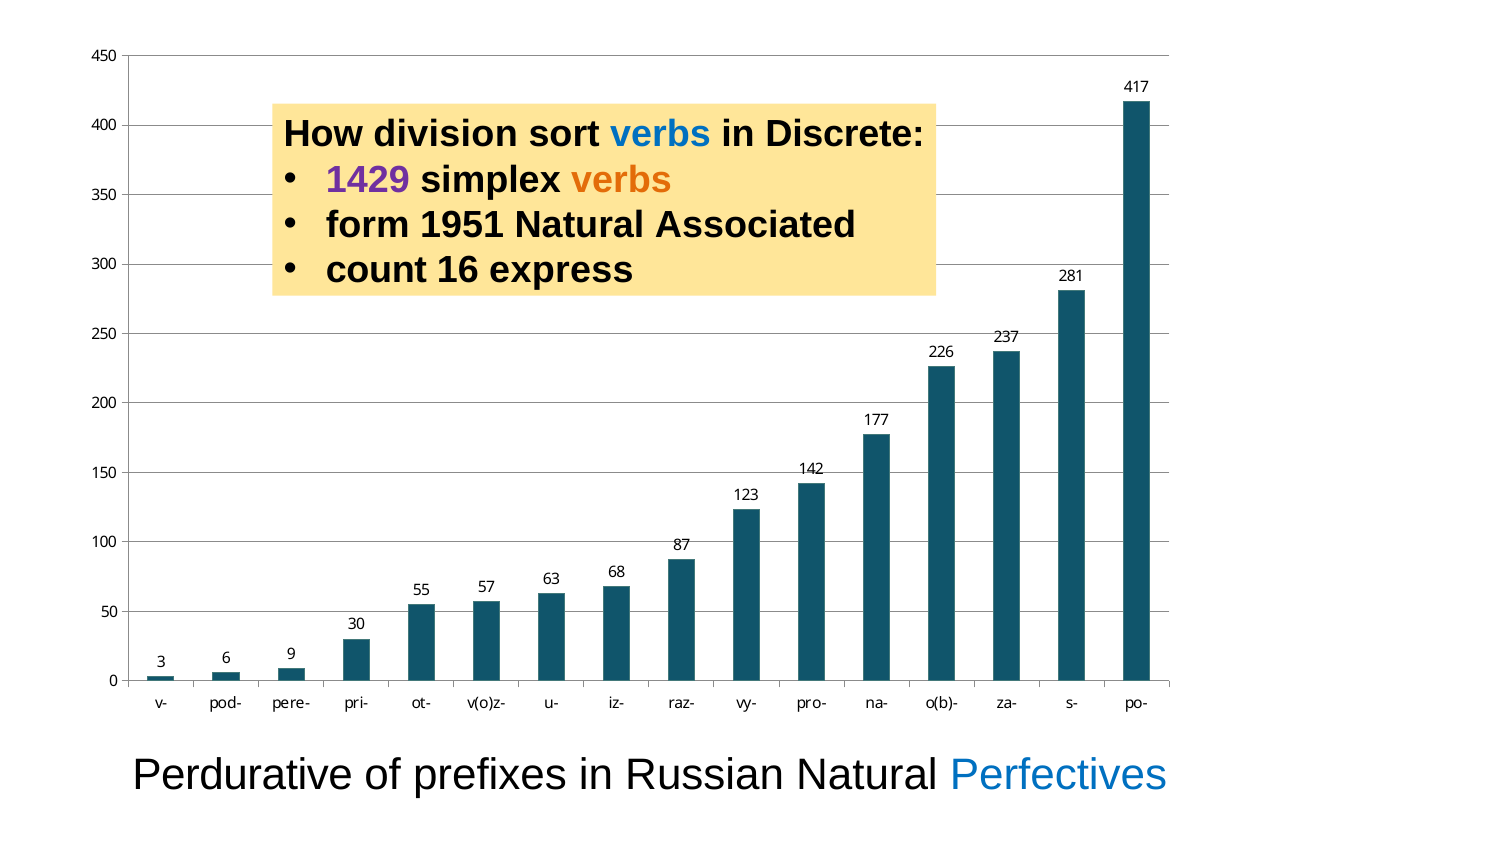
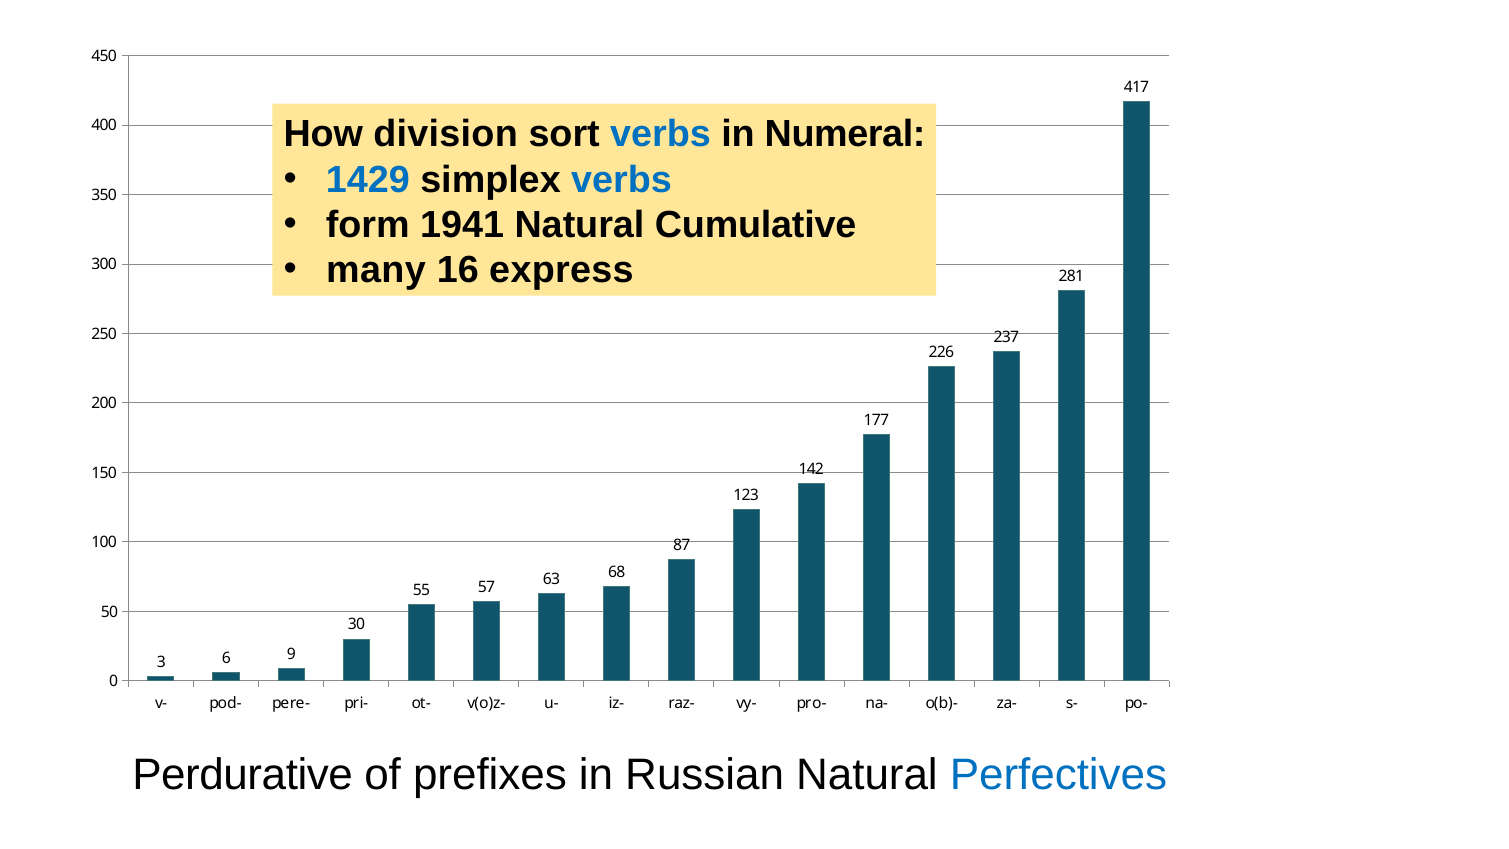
Discrete: Discrete -> Numeral (845, 134)
1429 colour: purple -> blue (368, 180)
verbs colour: orange -> blue (621, 180)
1951: 1951 -> 1941 (462, 225)
Associated: Associated -> Cumulative (756, 225)
count: count -> many (376, 270)
